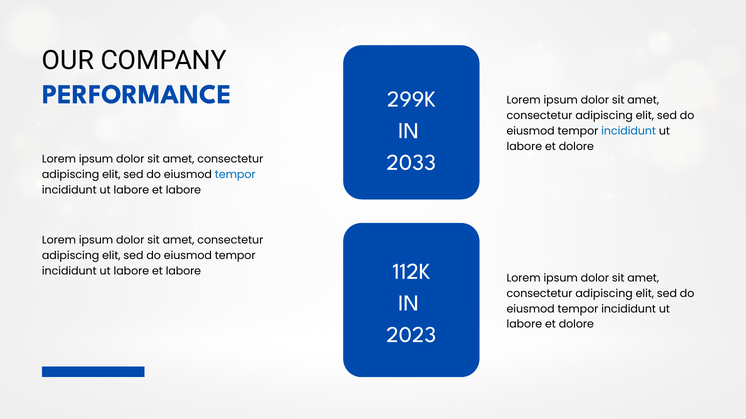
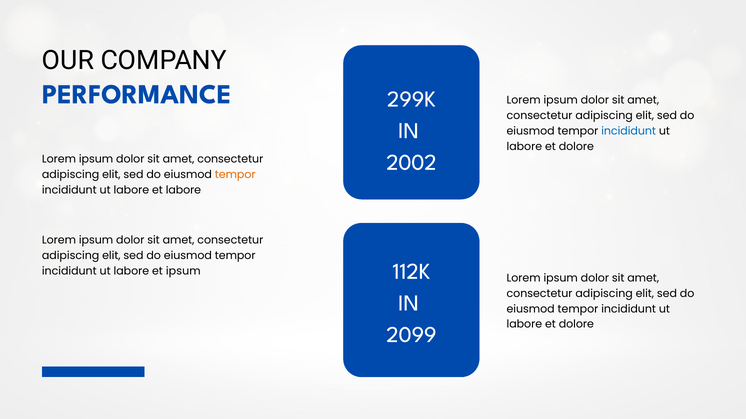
2033: 2033 -> 2002 (411, 163)
tempor colour: blue -> orange (235, 175)
labore: labore -> ipsum (183, 271)
2023: 2023 -> 2099 (411, 335)
